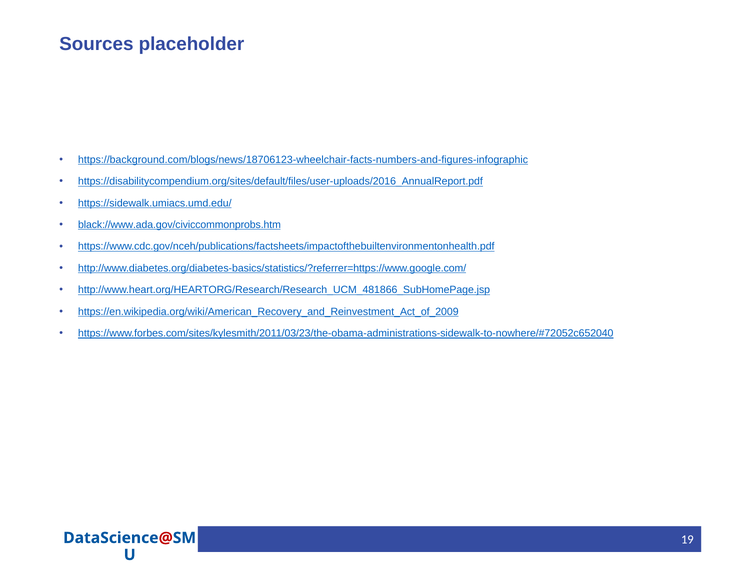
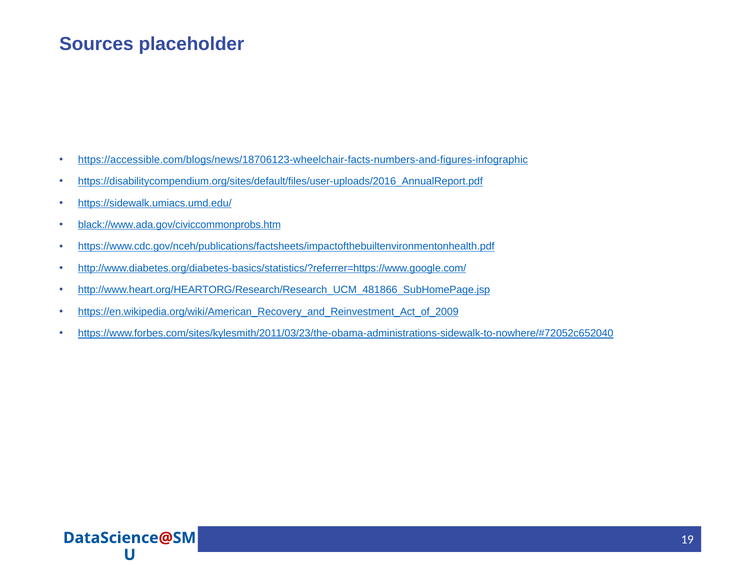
https://background.com/blogs/news/18706123-wheelchair-facts-numbers-and-figures-infographic: https://background.com/blogs/news/18706123-wheelchair-facts-numbers-and-figures-infographic -> https://accessible.com/blogs/news/18706123-wheelchair-facts-numbers-and-figures-infographic (303, 160)
